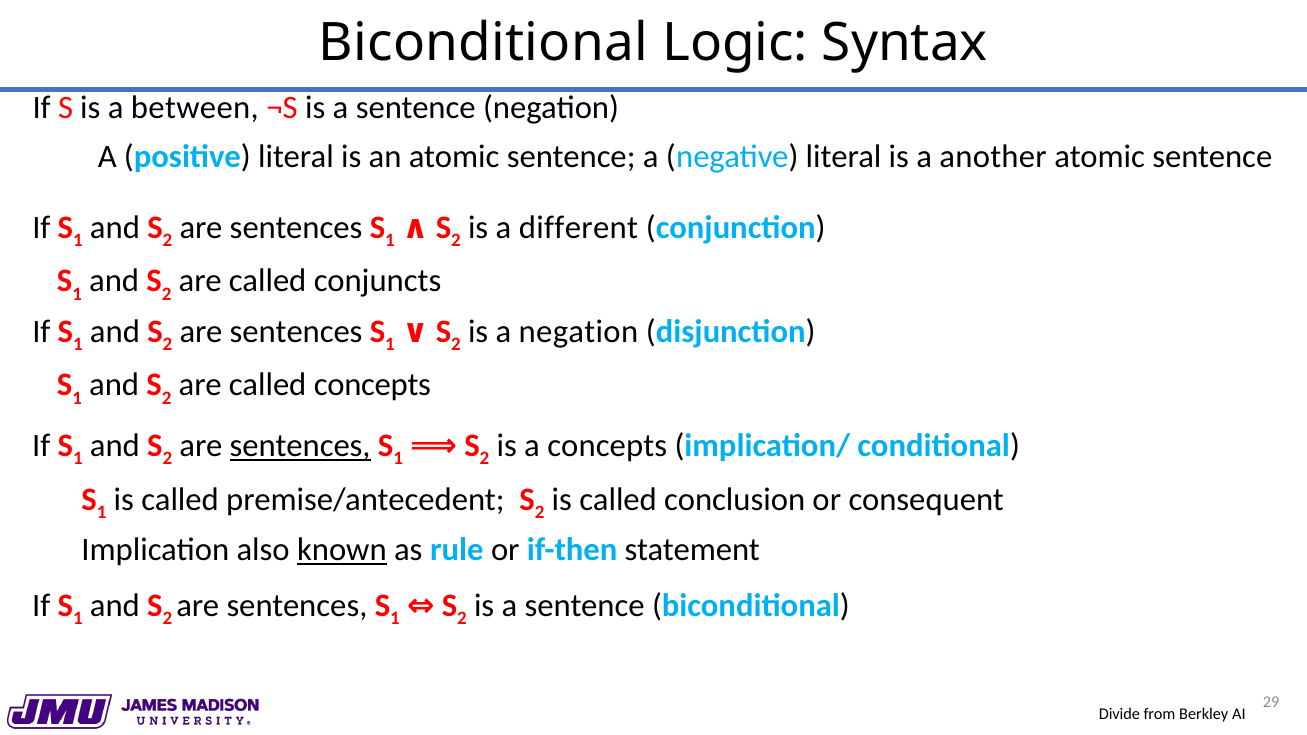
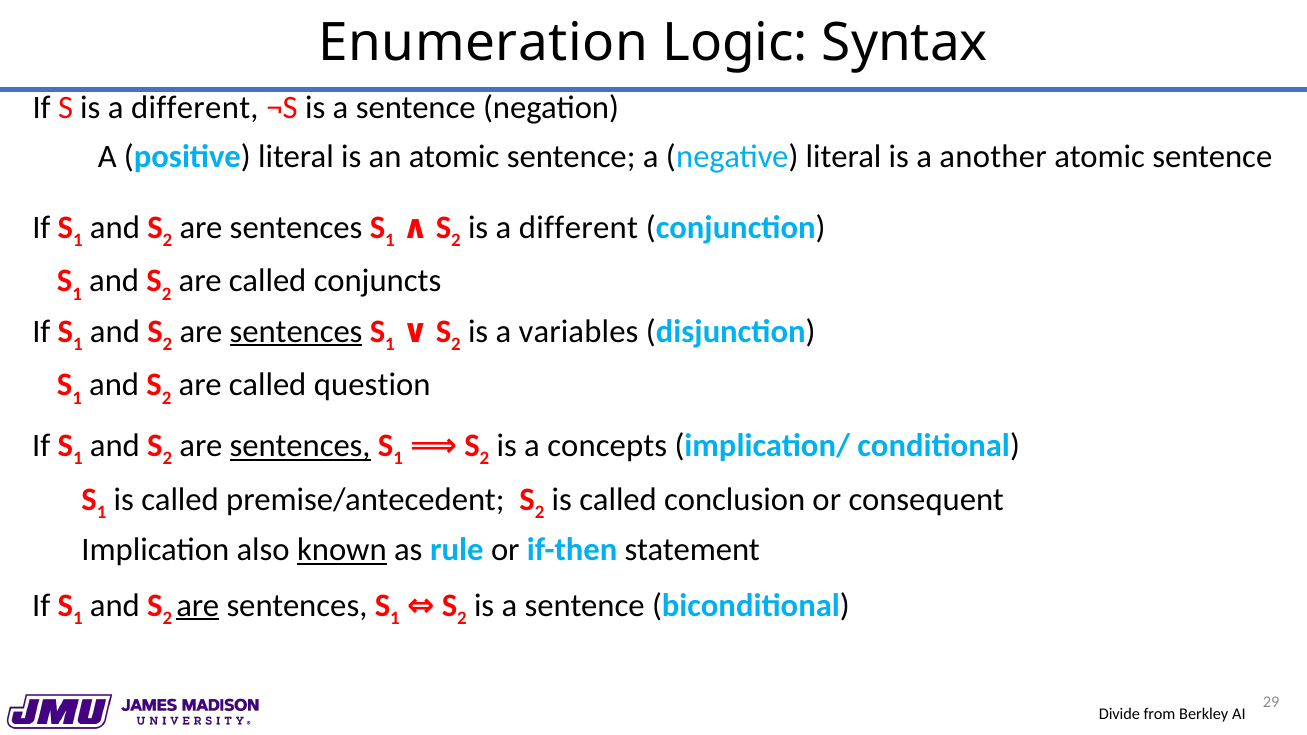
Biconditional: Biconditional -> Enumeration (483, 43)
S is a between: between -> different (195, 108)
a negation: negation -> variables (579, 331)
sentences underline: none -> present (296, 331)
called concepts: concepts -> question (372, 385)
are underline: none -> present (198, 605)
